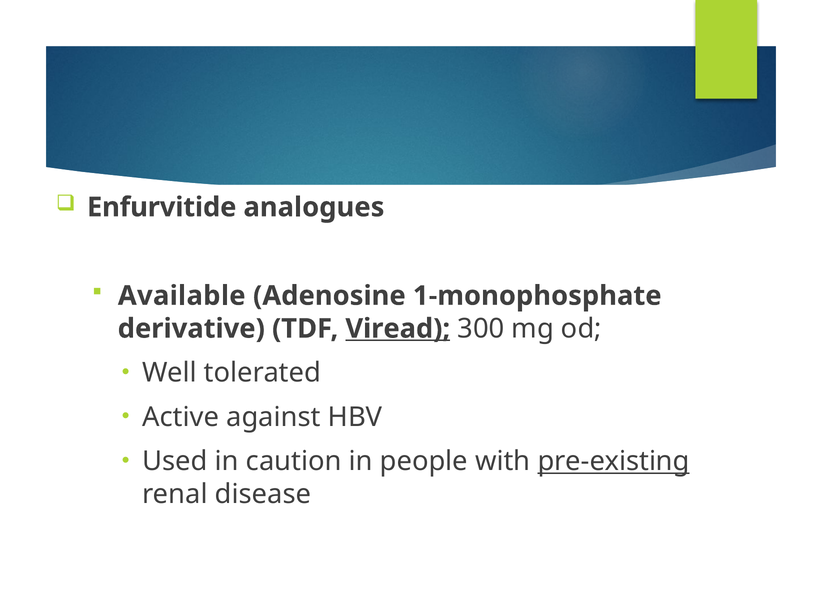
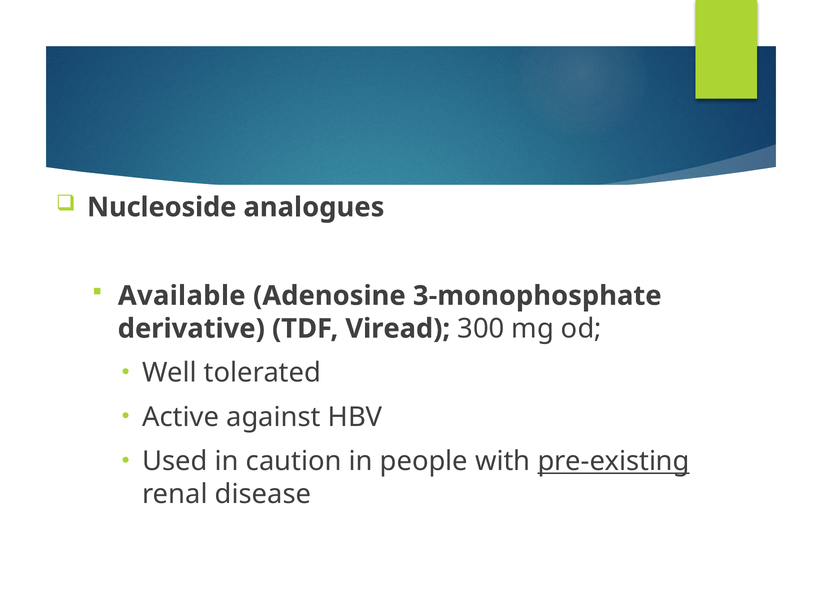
Enfurvitide: Enfurvitide -> Nucleoside (162, 207)
1-monophosphate: 1-monophosphate -> 3-monophosphate (537, 296)
Viread underline: present -> none (398, 329)
